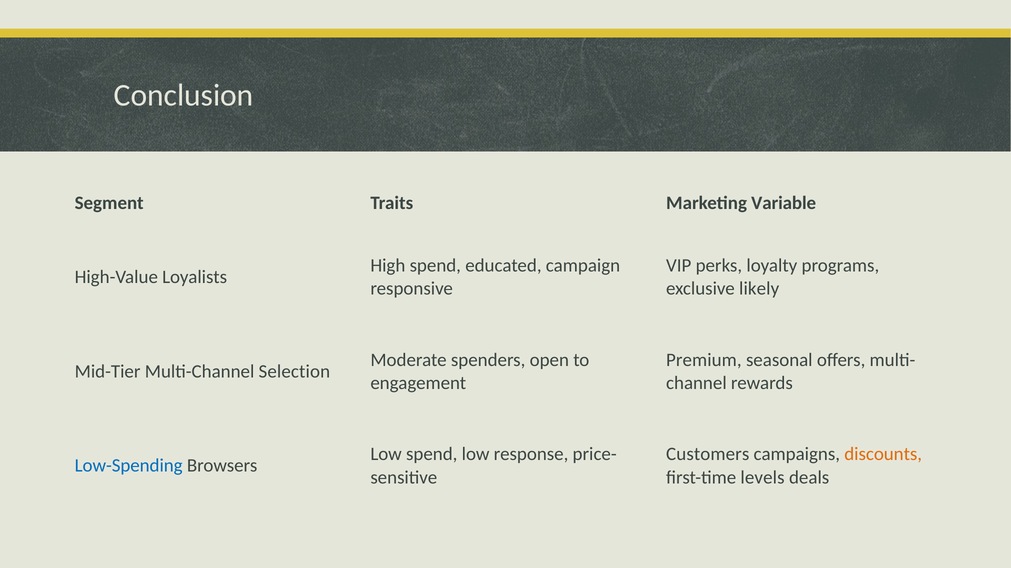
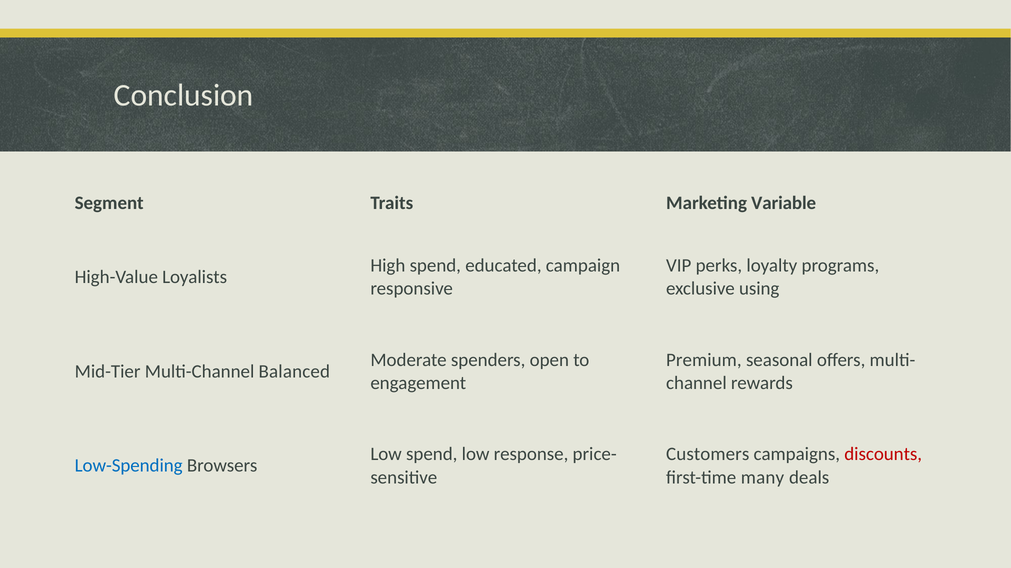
likely: likely -> using (759, 289)
Selection: Selection -> Balanced (294, 372)
discounts colour: orange -> red (883, 455)
levels: levels -> many (763, 478)
